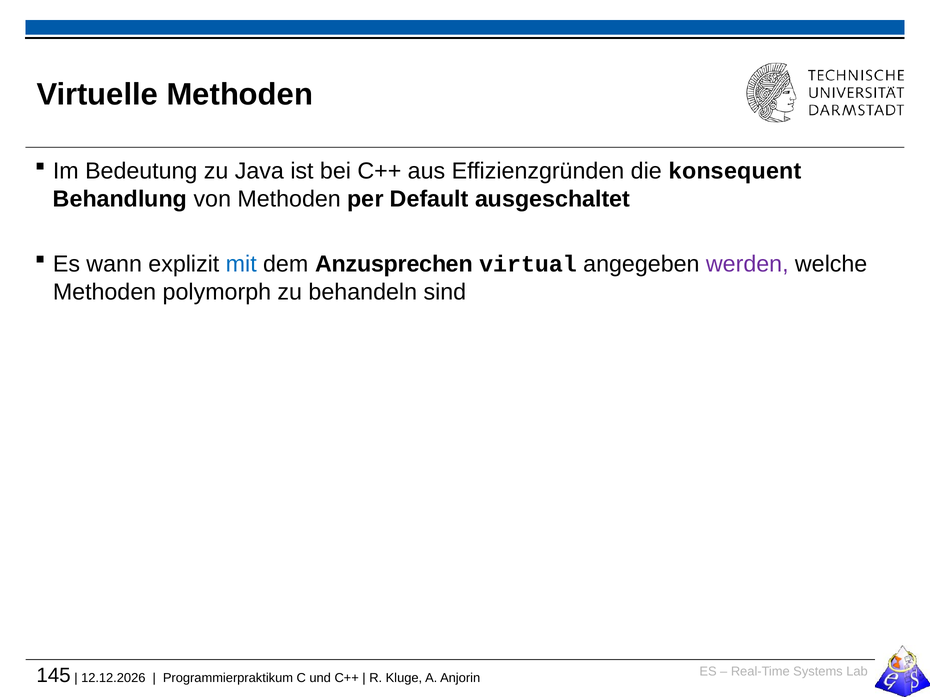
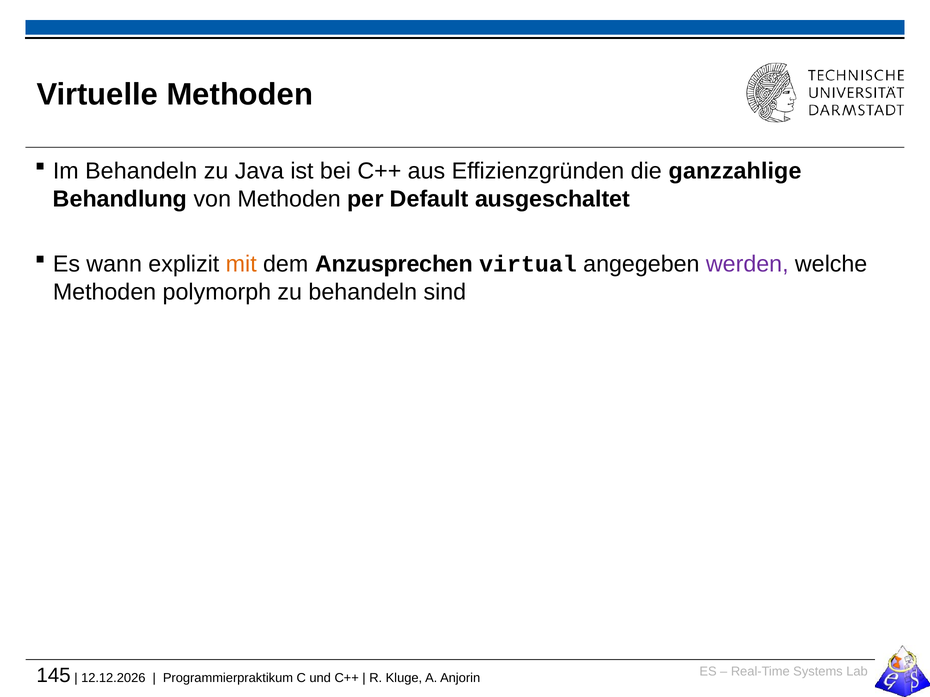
Im Bedeutung: Bedeutung -> Behandeln (141, 171)
konsequent: konsequent -> ganzzahlige (735, 171)
mit colour: blue -> orange (241, 264)
